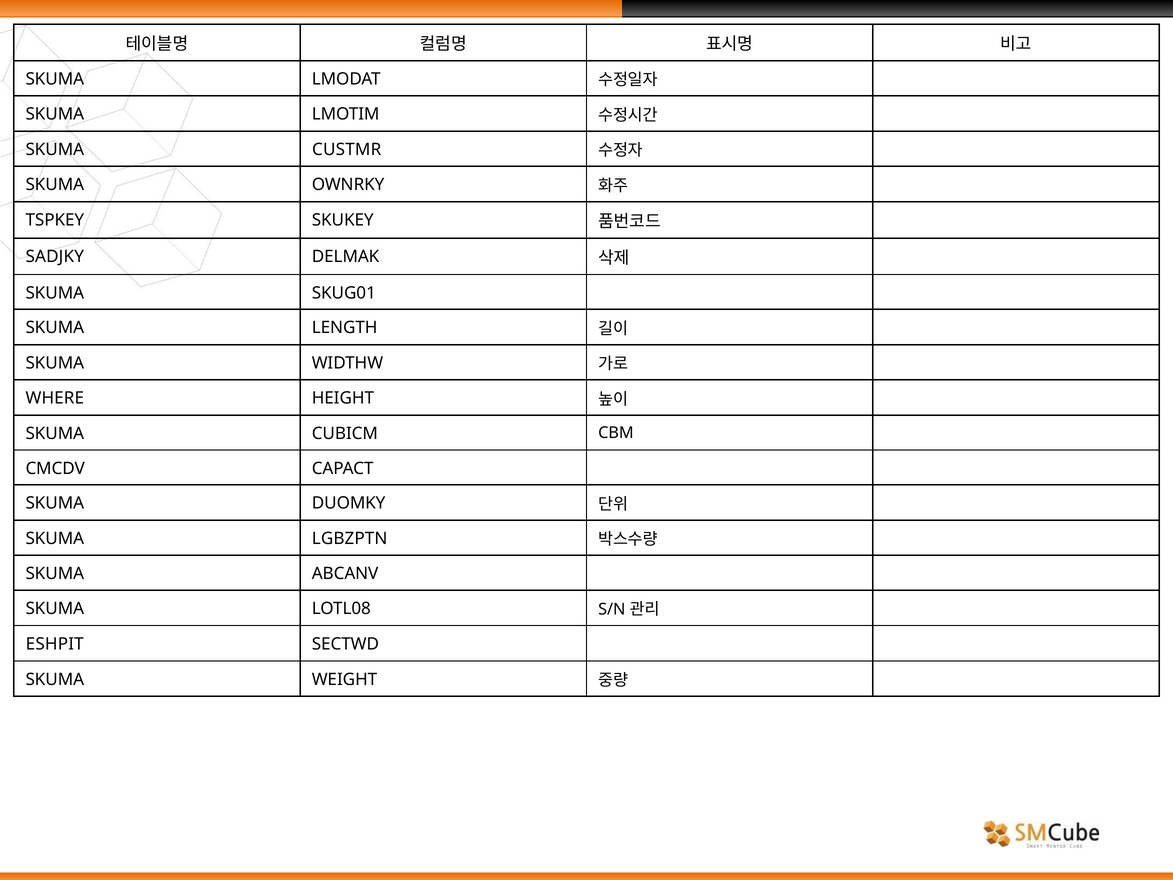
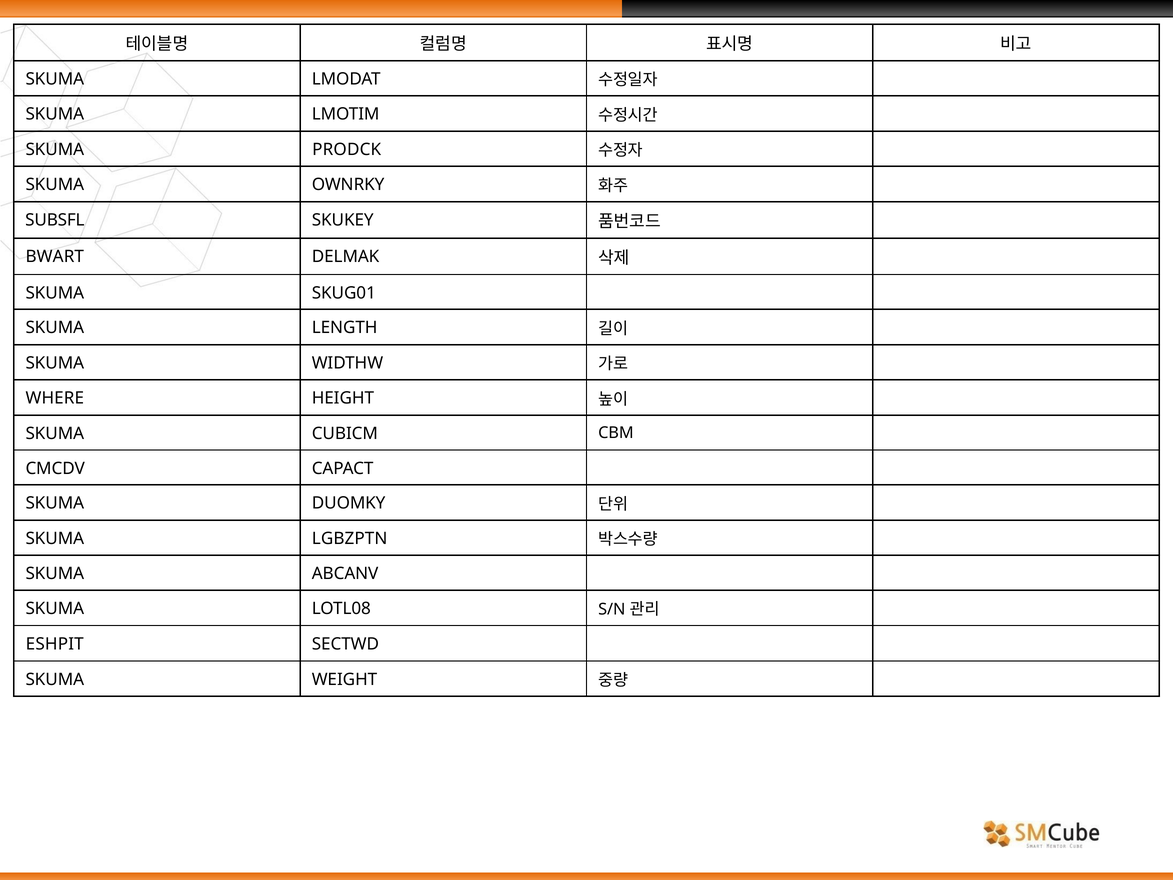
CUSTMR: CUSTMR -> PRODCK (347, 150)
TSPKEY: TSPKEY -> SUBSFL (55, 220)
SADJKY: SADJKY -> BWART (55, 256)
